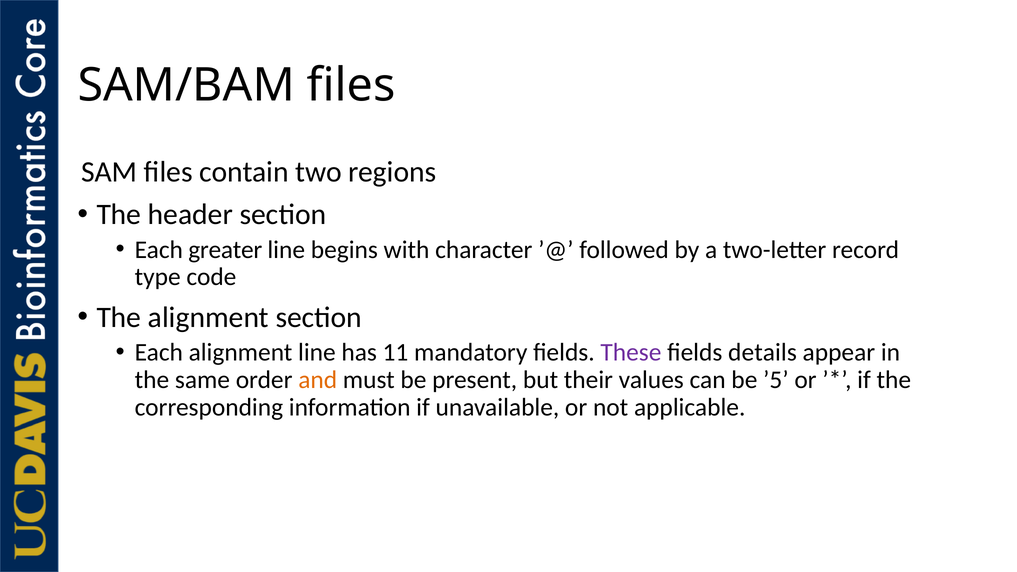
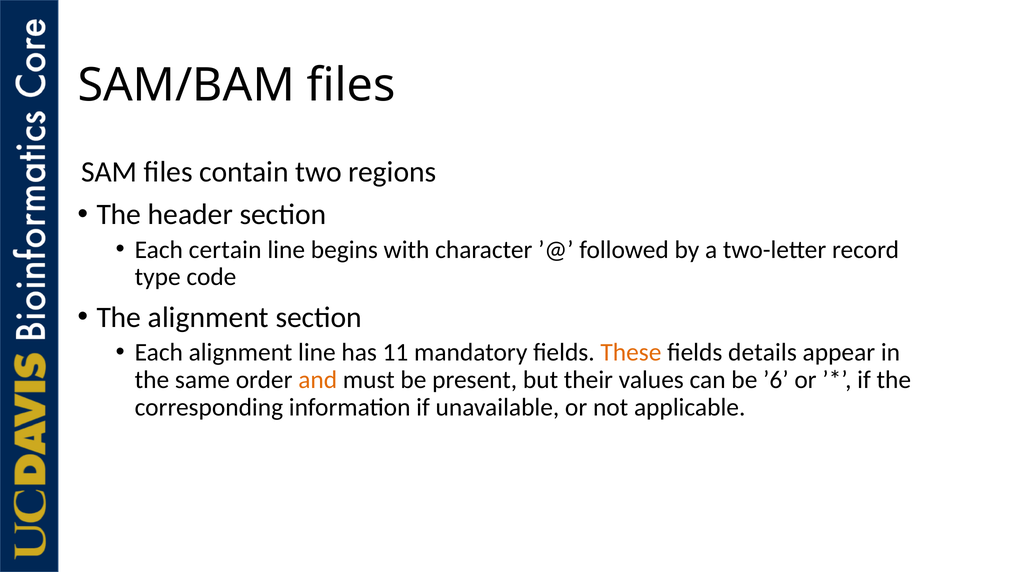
greater: greater -> certain (225, 250)
These colour: purple -> orange (631, 352)
’5: ’5 -> ’6 (776, 380)
